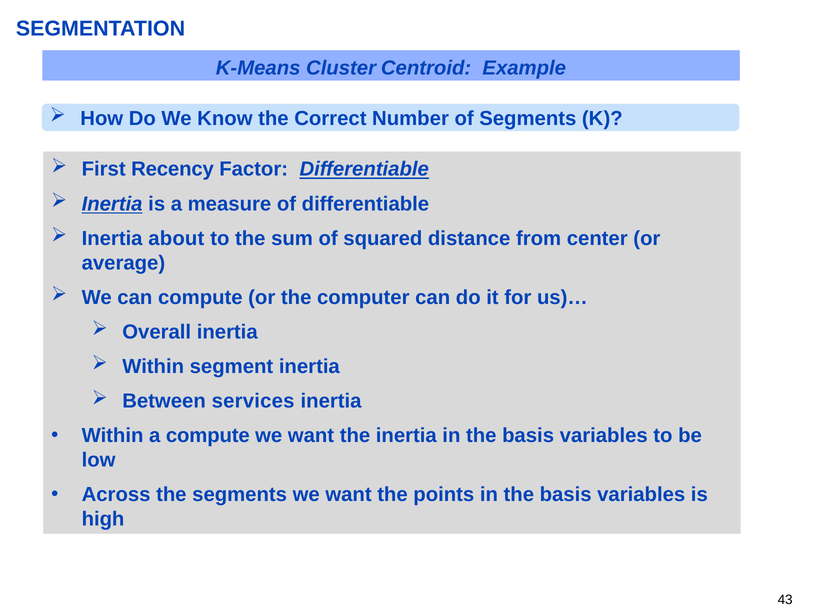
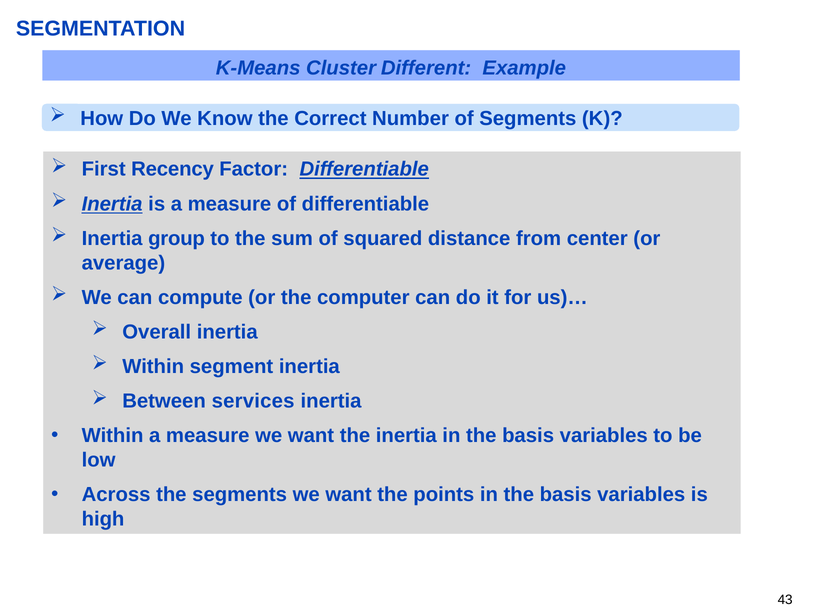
Centroid: Centroid -> Different (426, 68)
about: about -> group (177, 238)
Within a compute: compute -> measure (208, 436)
